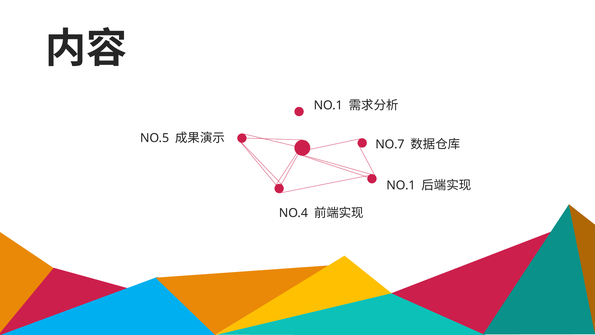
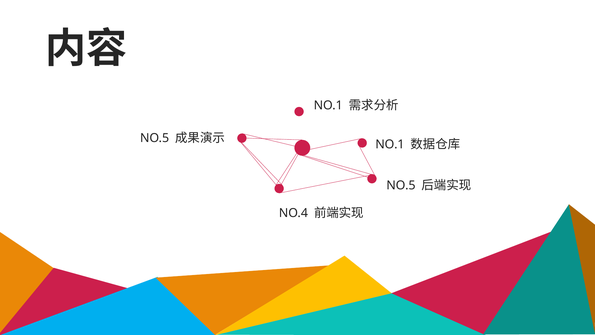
NO.7: NO.7 -> NO.1 (390, 144)
NO.1: NO.1 -> NO.5 (401, 185)
